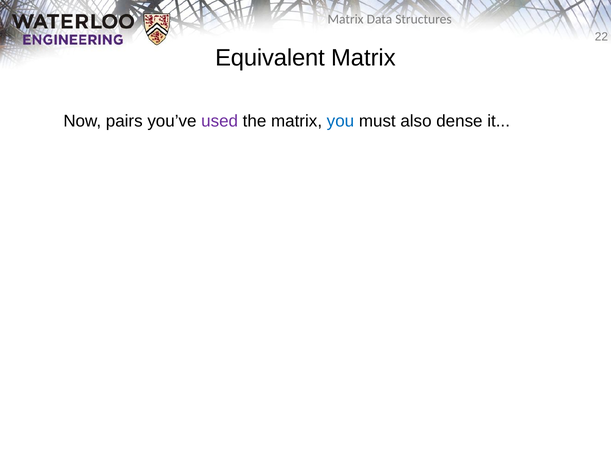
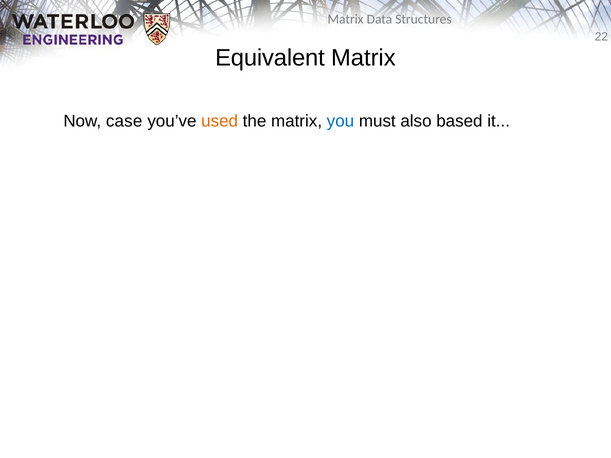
pairs: pairs -> case (124, 121)
used colour: purple -> orange (220, 121)
dense: dense -> based (459, 121)
